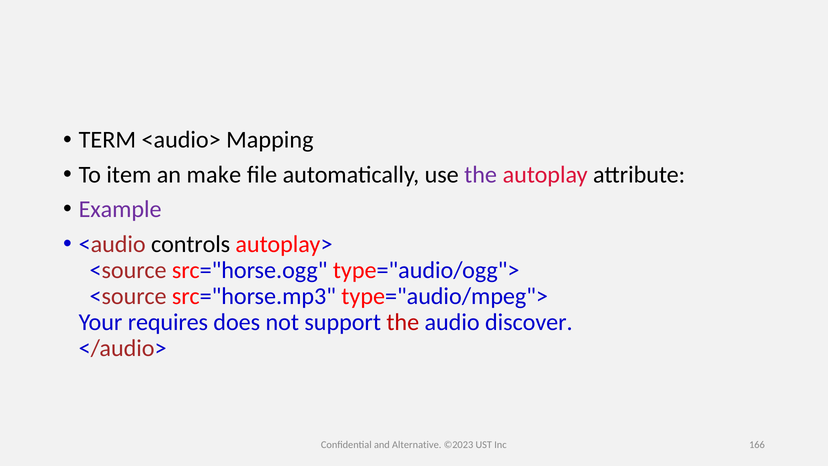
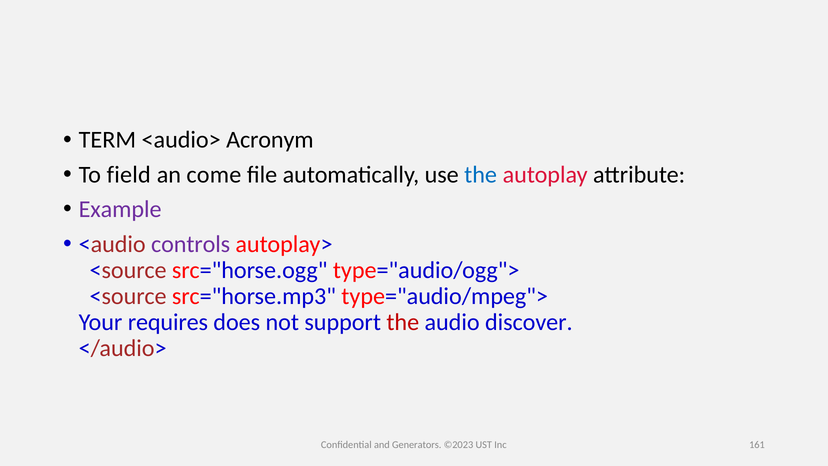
Mapping: Mapping -> Acronym (270, 140)
item: item -> field (129, 175)
make: make -> come (214, 175)
the colour: purple -> blue (481, 175)
controls colour: black -> purple (191, 244)
Alternative: Alternative -> Generators (417, 445)
166: 166 -> 161 (757, 445)
